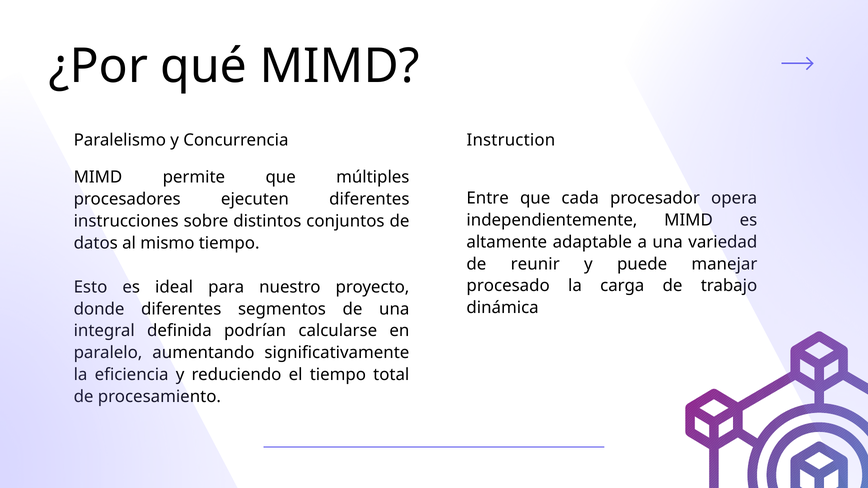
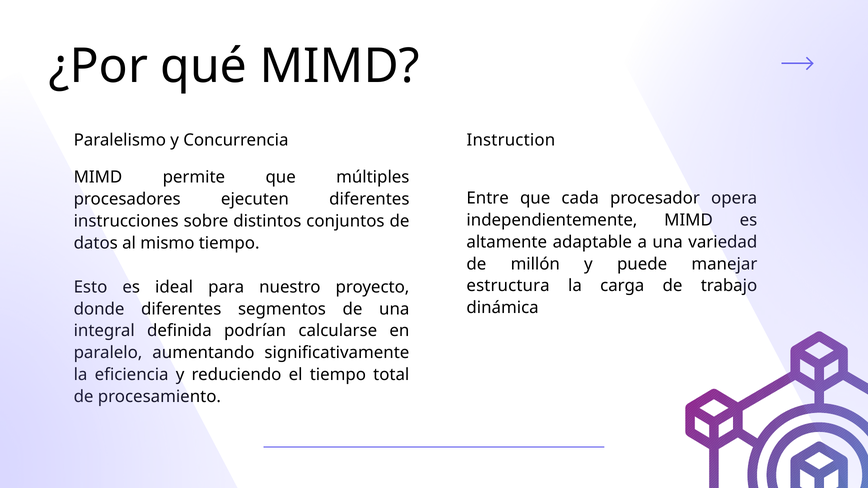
reunir: reunir -> millón (535, 264)
procesado: procesado -> estructura (508, 286)
